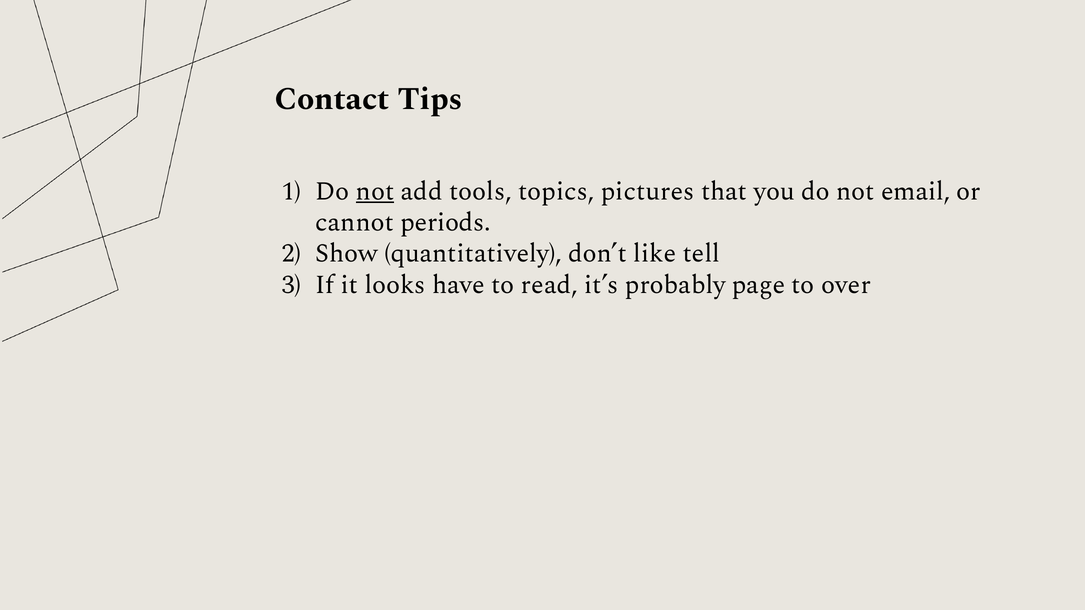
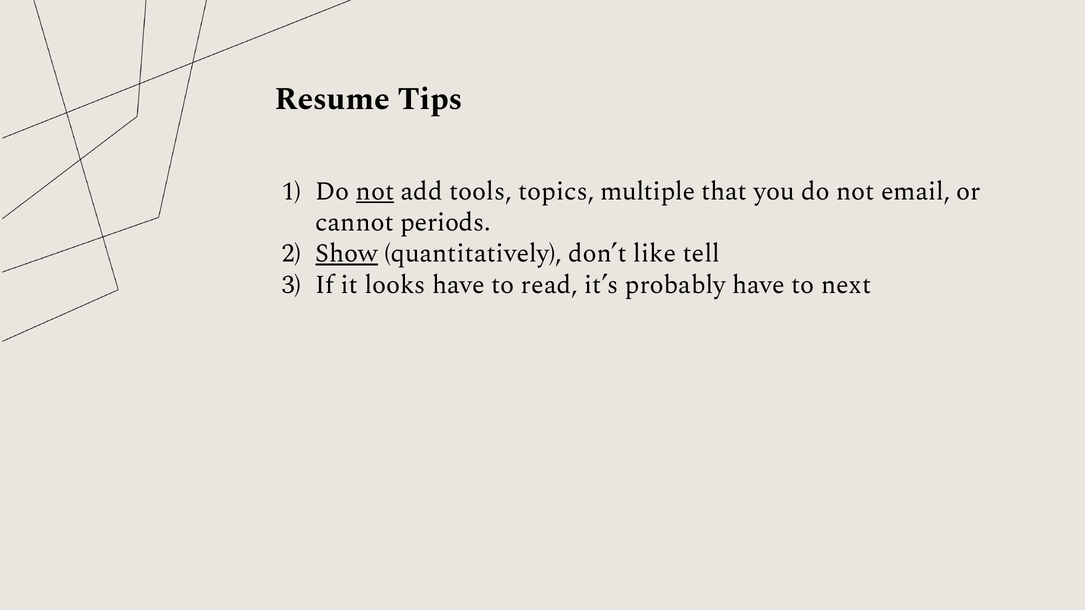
Contact: Contact -> Resume (332, 99)
pictures: pictures -> multiple (648, 191)
Show underline: none -> present (347, 253)
probably page: page -> have (759, 285)
over: over -> next (846, 285)
